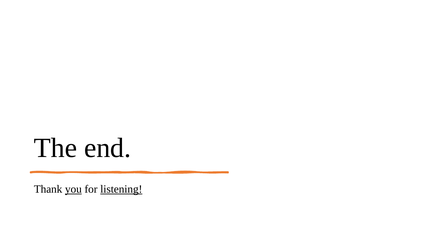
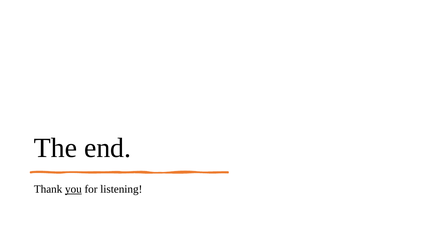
listening underline: present -> none (121, 189)
